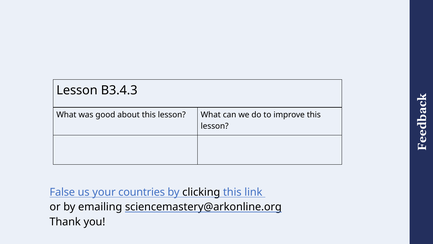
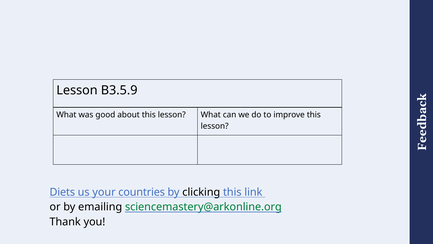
B3.4.3: B3.4.3 -> B3.5.9 (119, 90)
False: False -> Diets (62, 192)
sciencemastery@arkonline.org colour: black -> green (203, 207)
